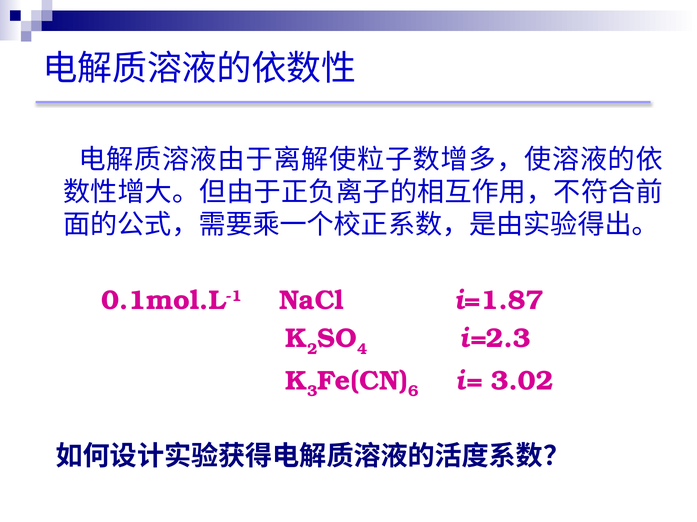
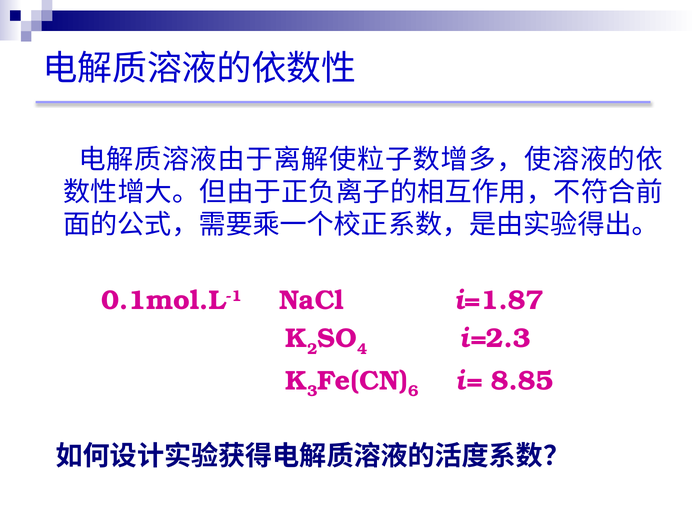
3.02: 3.02 -> 8.85 (522, 381)
